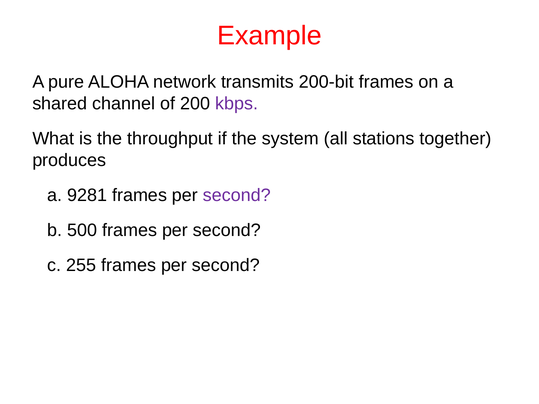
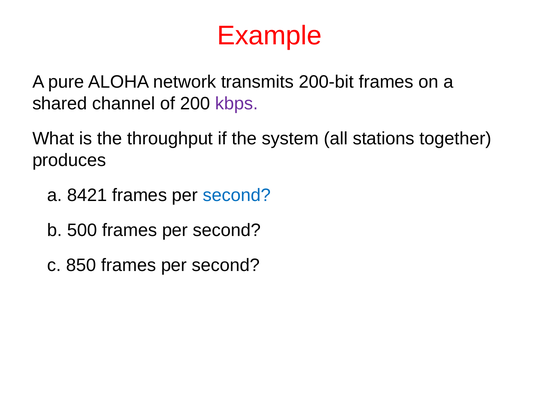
9281: 9281 -> 8421 (87, 195)
second colour: purple -> blue (237, 195)
255: 255 -> 850 (81, 265)
